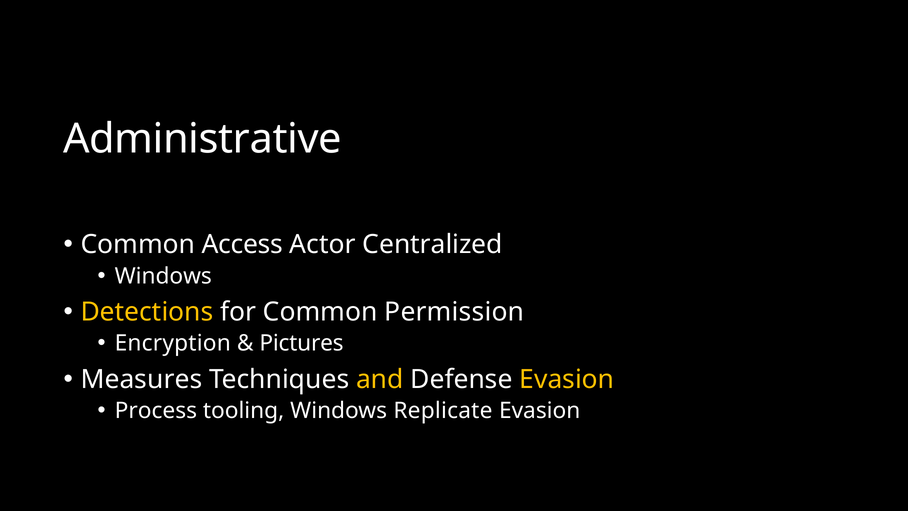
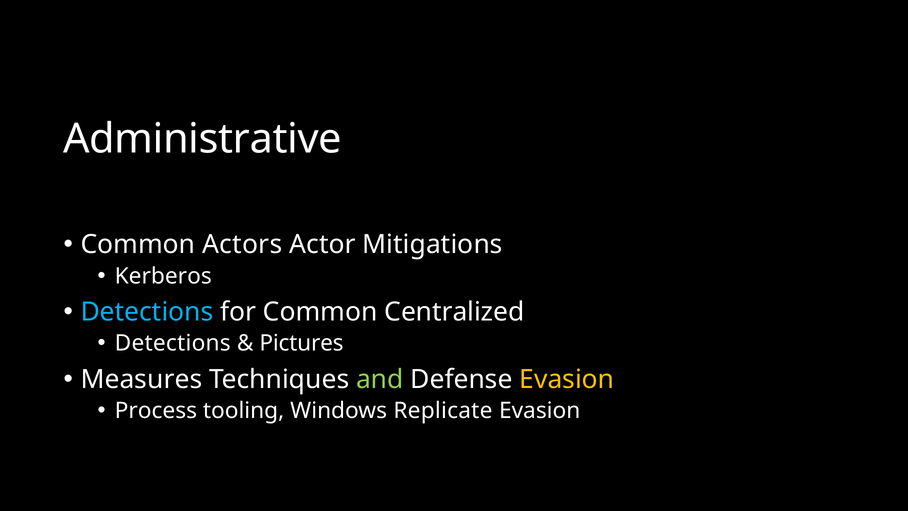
Access: Access -> Actors (242, 245)
Centralized: Centralized -> Mitigations (433, 245)
Windows: Windows -> Kerberos (163, 276)
Detections colour: yellow -> light blue (147, 312)
Permission: Permission -> Centralized (454, 312)
Encryption: Encryption -> Detections (173, 343)
and colour: yellow -> light green (380, 379)
